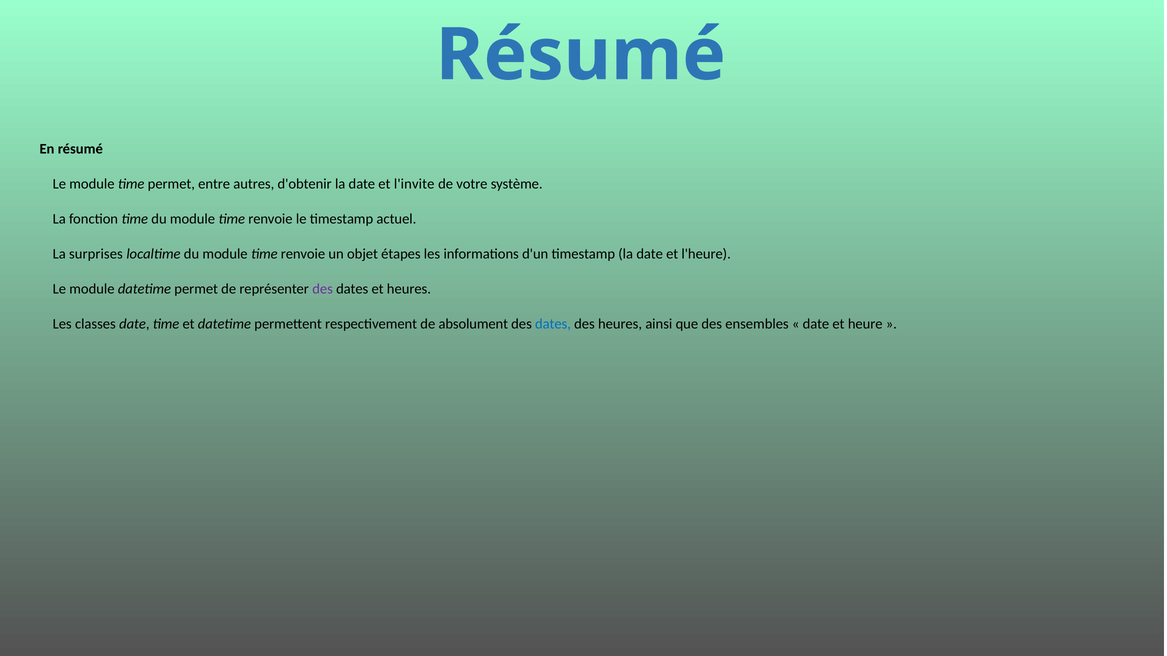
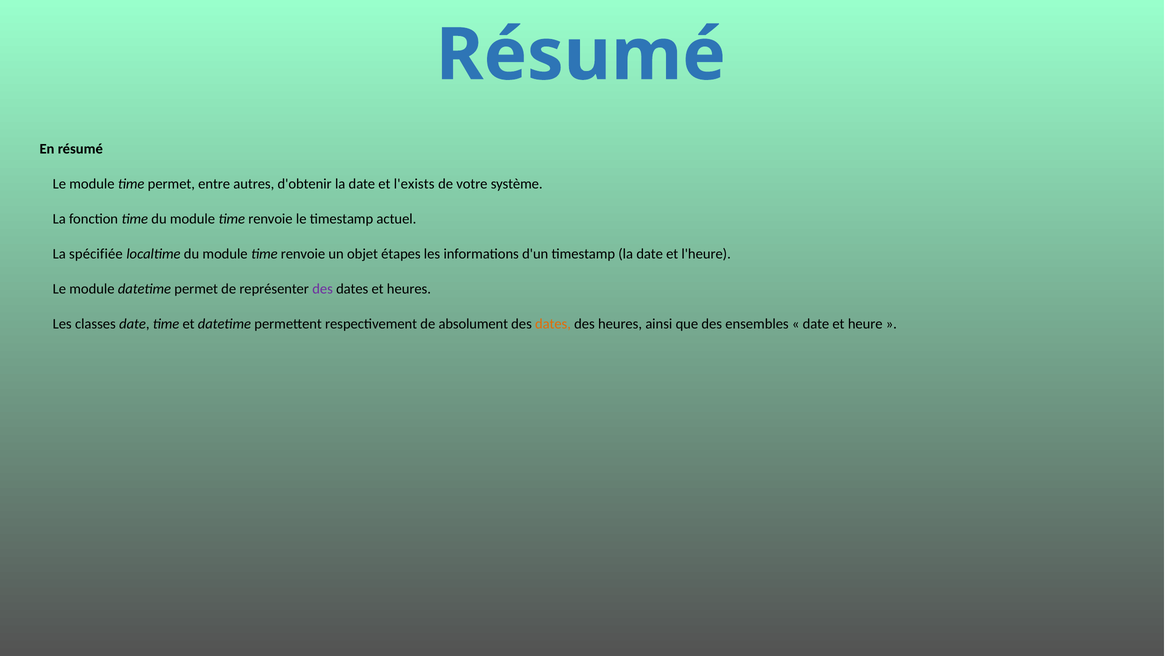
l'invite: l'invite -> l'exists (414, 184)
surprises: surprises -> spécifiée (96, 254)
dates colour: blue -> orange (553, 324)
